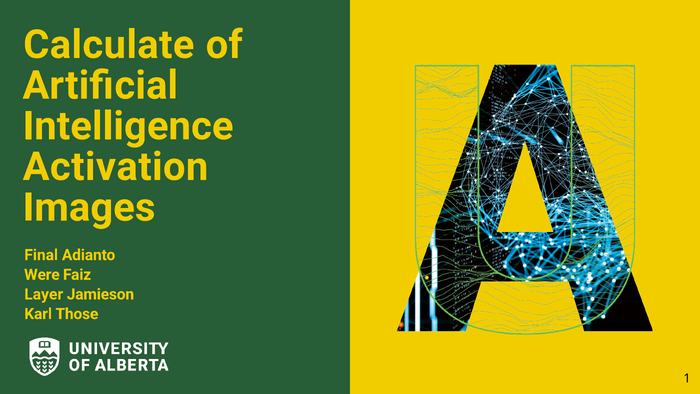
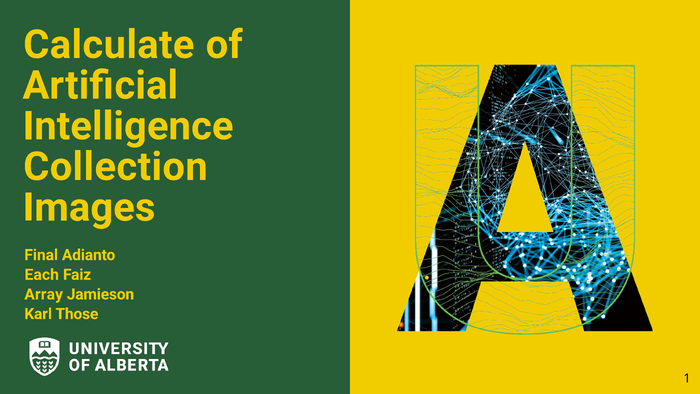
Activation: Activation -> Collection (115, 167)
Were: Were -> Each (42, 275)
Layer: Layer -> Array (44, 294)
